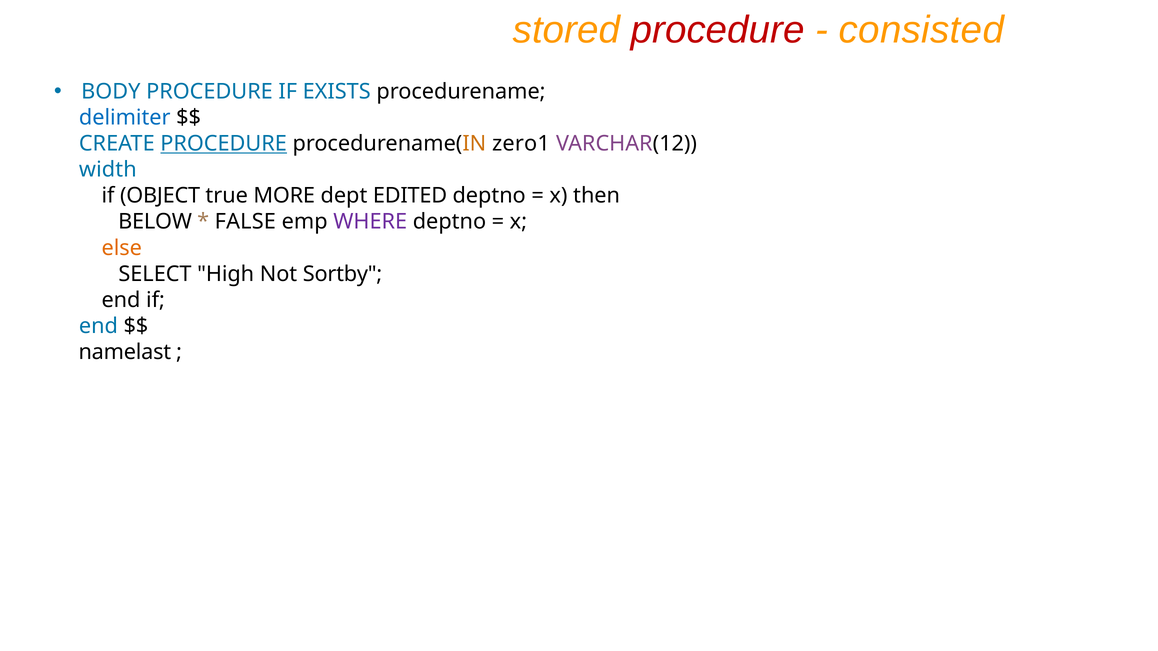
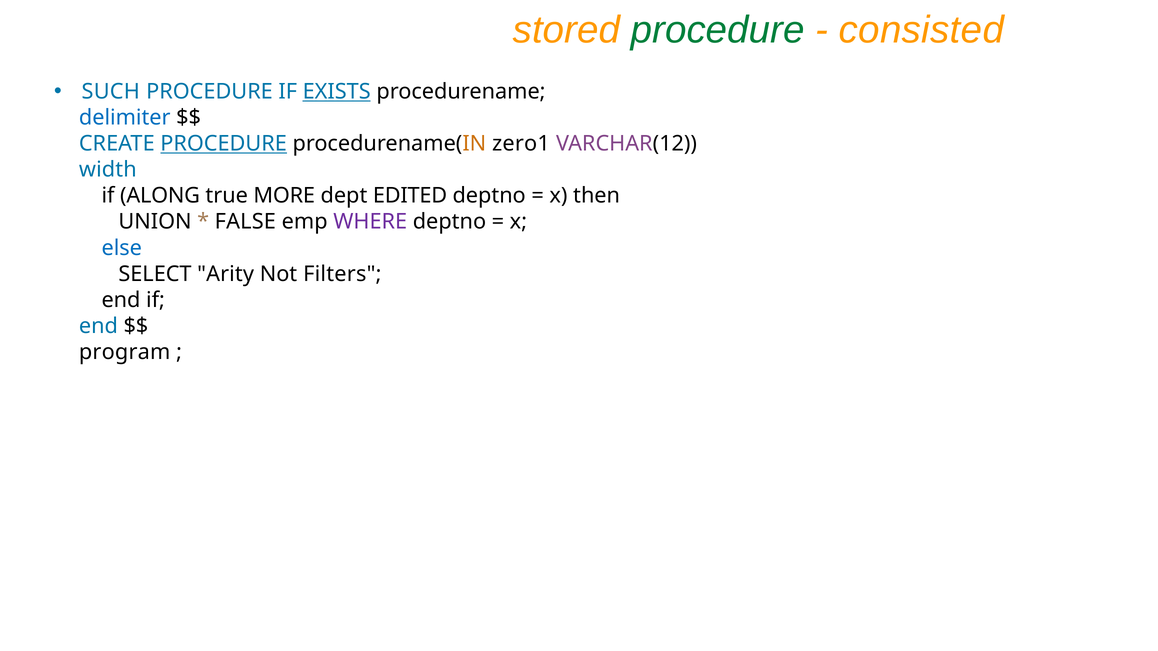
procedure colour: red -> green (718, 30)
BODY: BODY -> SUCH (111, 92)
EXISTS underline: none -> present (337, 92)
OBJECT: OBJECT -> ALONG (160, 196)
BELOW: BELOW -> UNION (155, 222)
else colour: orange -> blue (122, 248)
High: High -> Arity (226, 274)
Sortby: Sortby -> Filters (342, 274)
namelast: namelast -> program (125, 352)
